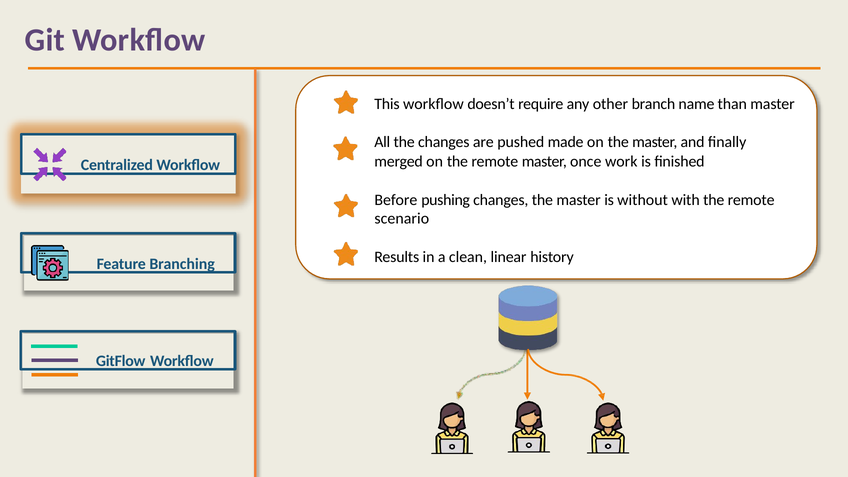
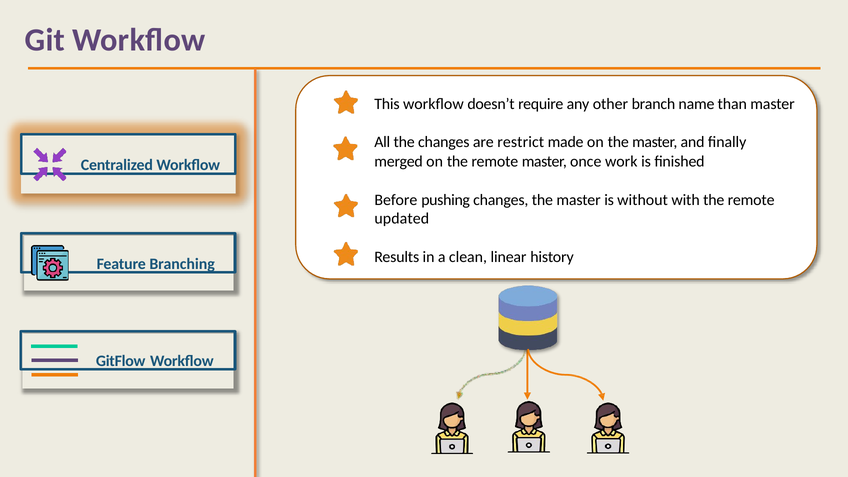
pushed: pushed -> restrict (521, 142)
scenario: scenario -> updated (402, 219)
